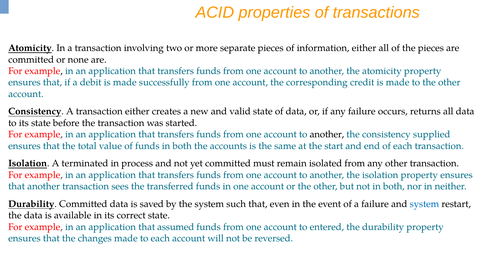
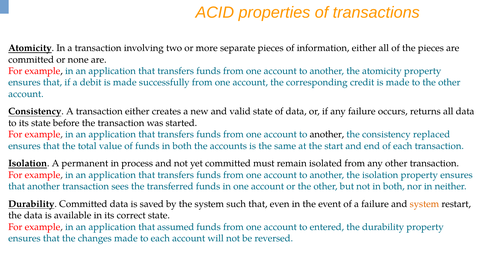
supplied: supplied -> replaced (432, 135)
terminated: terminated -> permanent (85, 164)
system colour: blue -> orange (424, 204)
